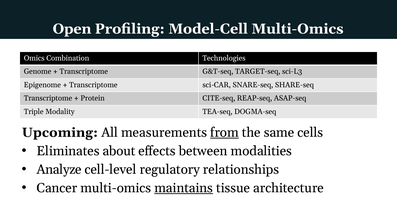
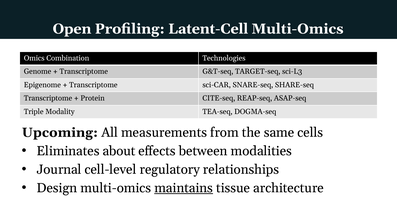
Model-Cell: Model-Cell -> Latent-Cell (208, 29)
from underline: present -> none (224, 133)
Analyze: Analyze -> Journal (59, 170)
Cancer: Cancer -> Design (57, 188)
